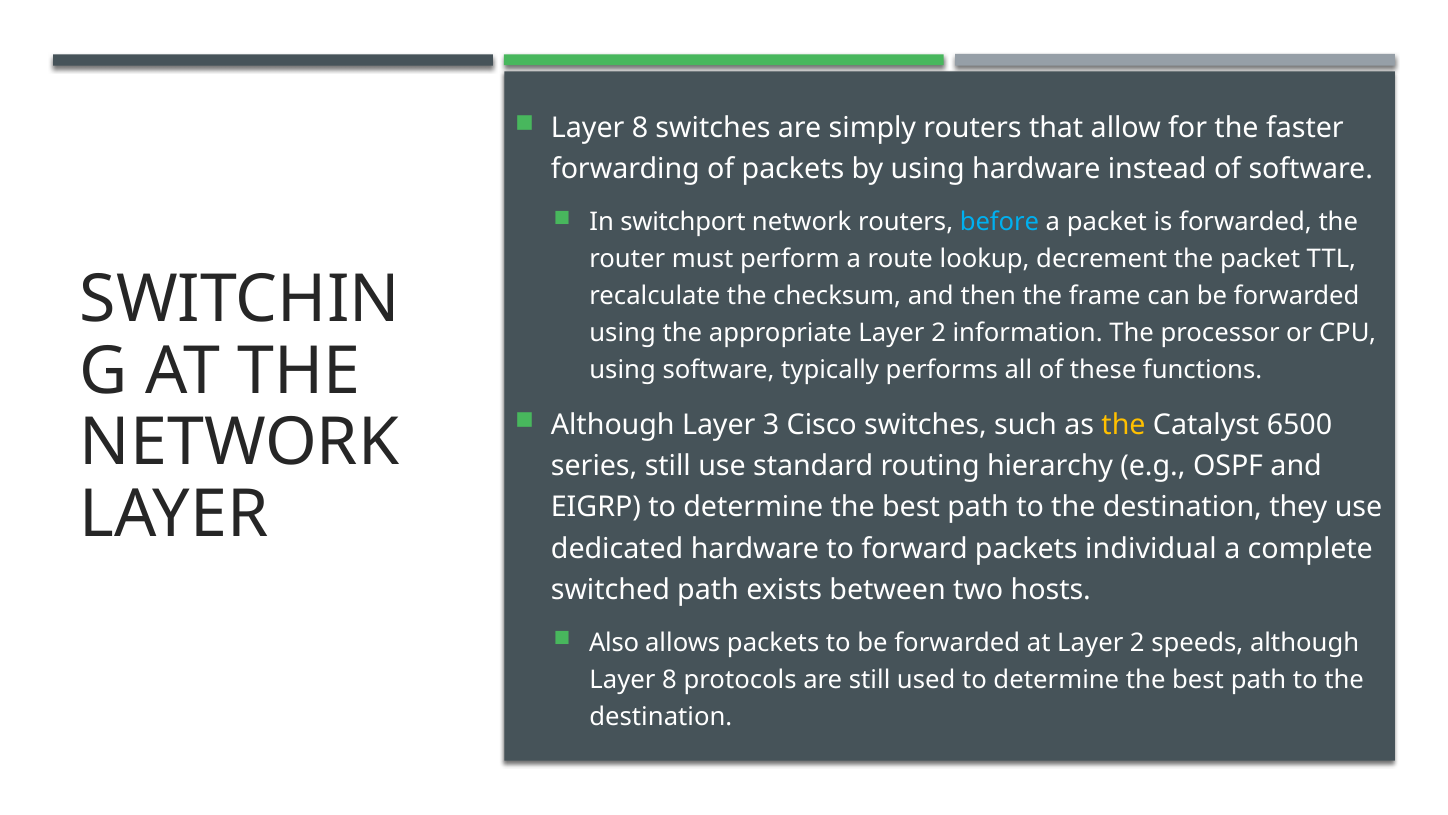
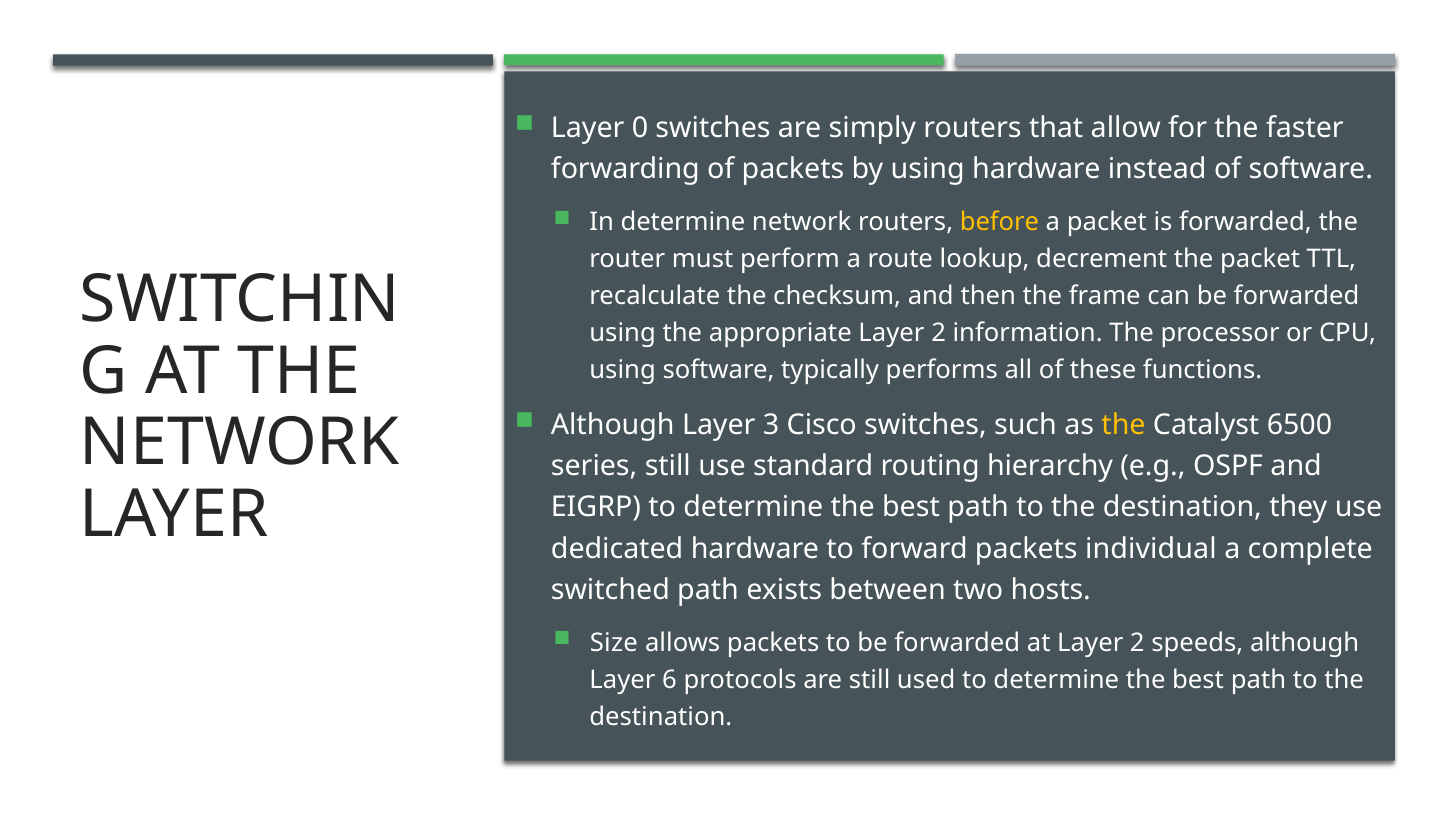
8: 8 -> 0 (640, 128)
In switchport: switchport -> determine (683, 222)
before colour: light blue -> yellow (999, 222)
Also: Also -> Size (614, 643)
8: 8 -> 6 (670, 680)
